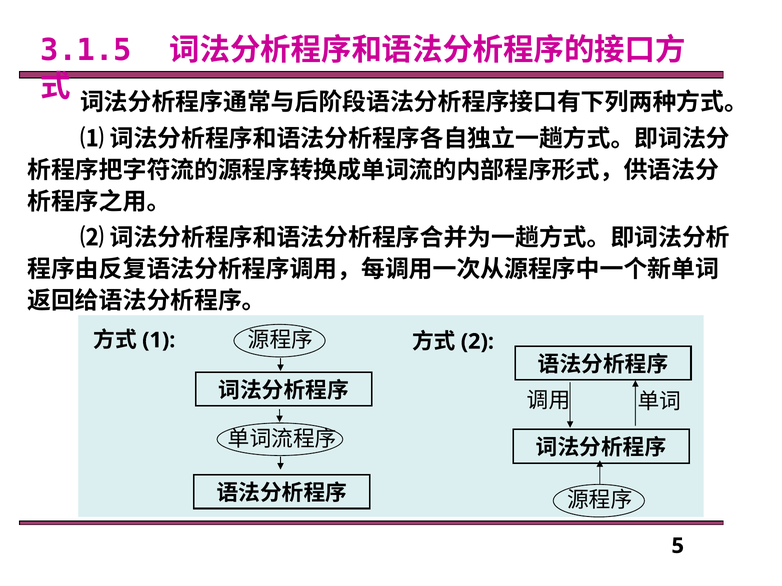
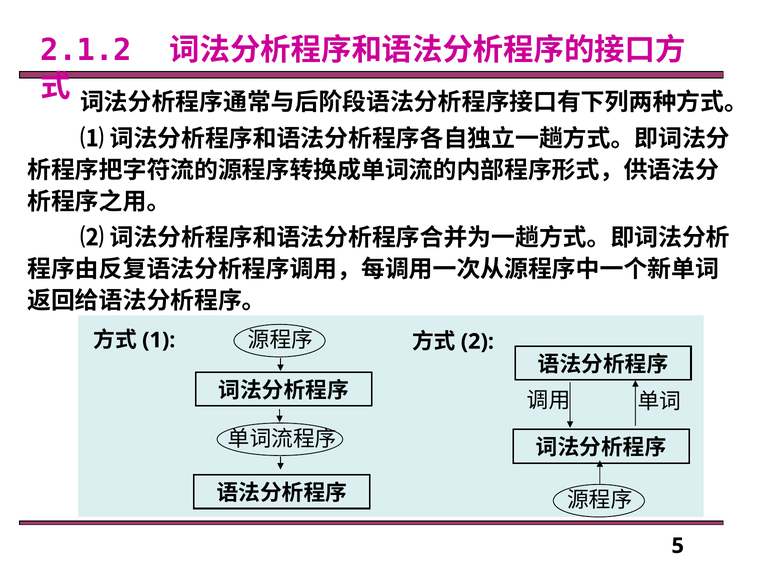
3.1.5: 3.1.5 -> 2.1.2 (86, 50)
